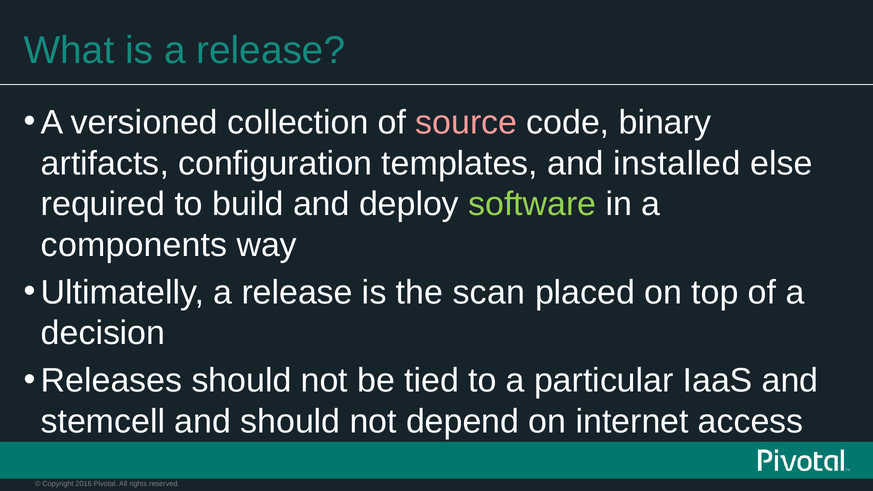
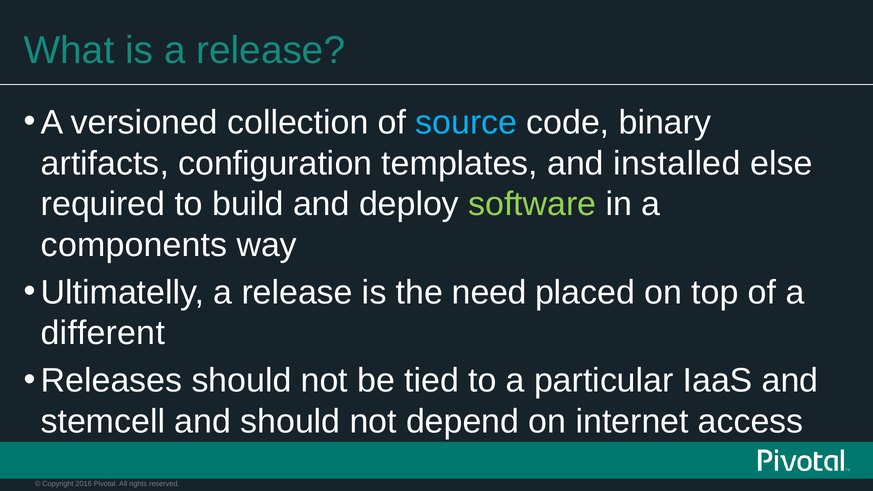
source colour: pink -> light blue (466, 123)
scan: scan -> need (489, 292)
decision: decision -> different (103, 333)
